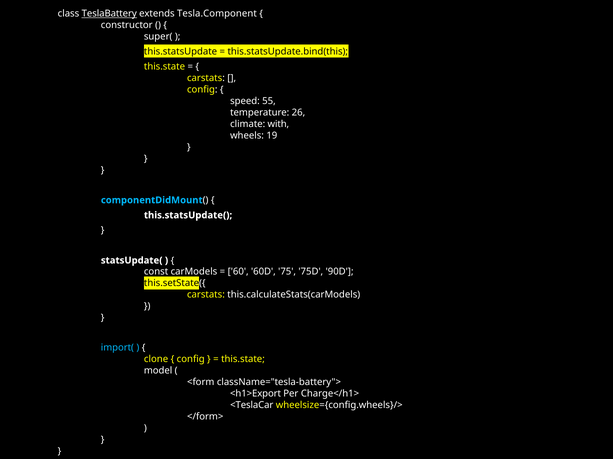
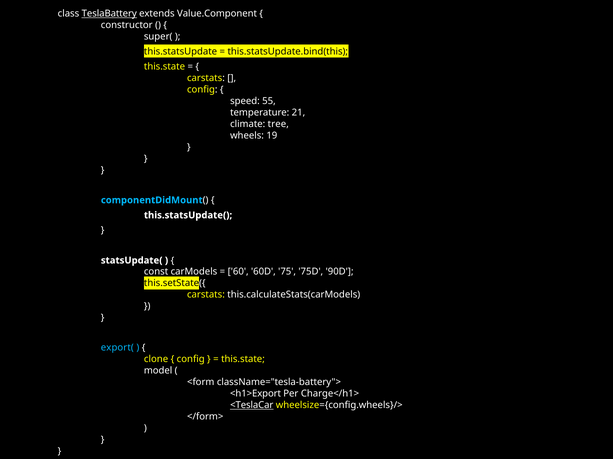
Tesla.Component: Tesla.Component -> Value.Component (217, 14)
26: 26 -> 21 (298, 113)
with: with -> tree (278, 124)
import(: import( -> export( (117, 348)
<TeslaCar underline: none -> present (252, 406)
